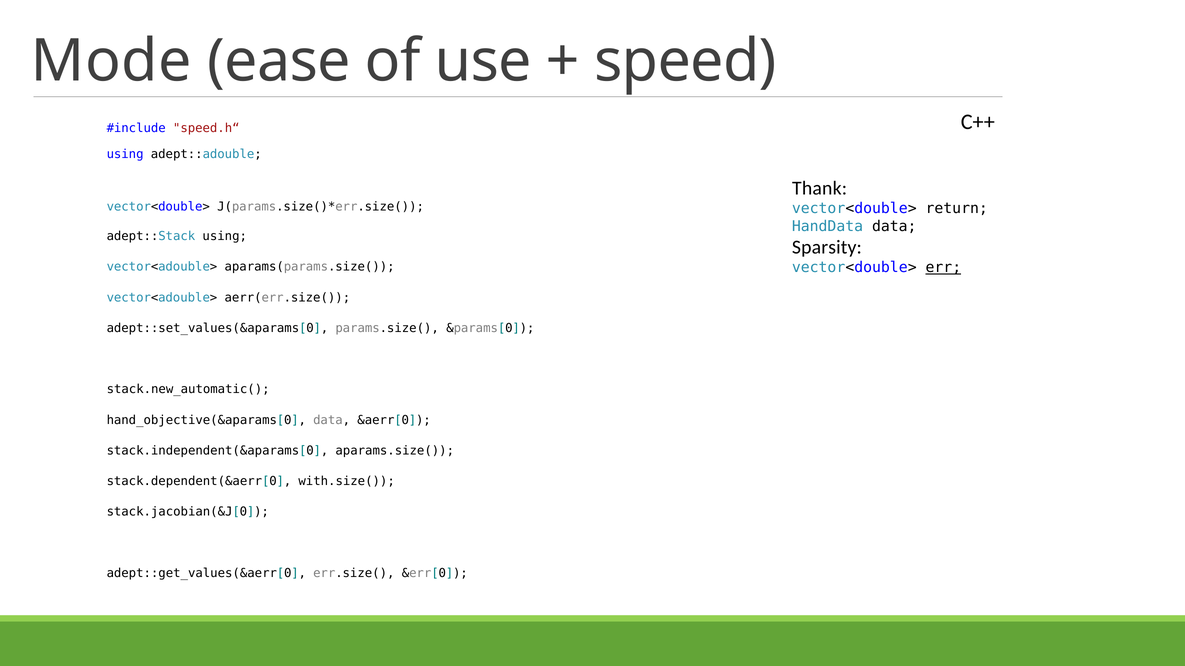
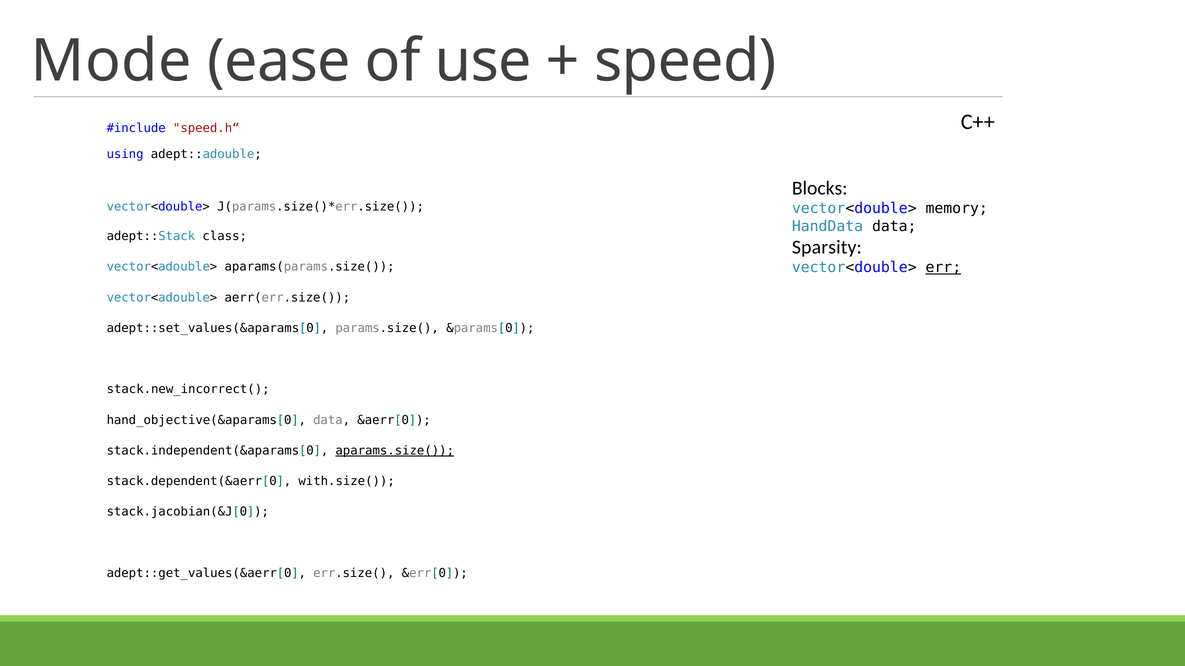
Thank: Thank -> Blocks (820, 188)
return: return -> memory (957, 209)
adept::Stack using: using -> class (225, 236)
stack.new_automatic(: stack.new_automatic( -> stack.new_incorrect( (188, 390)
aparams.size( underline: none -> present (395, 451)
